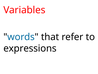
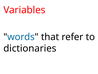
expressions: expressions -> dictionaries (30, 48)
